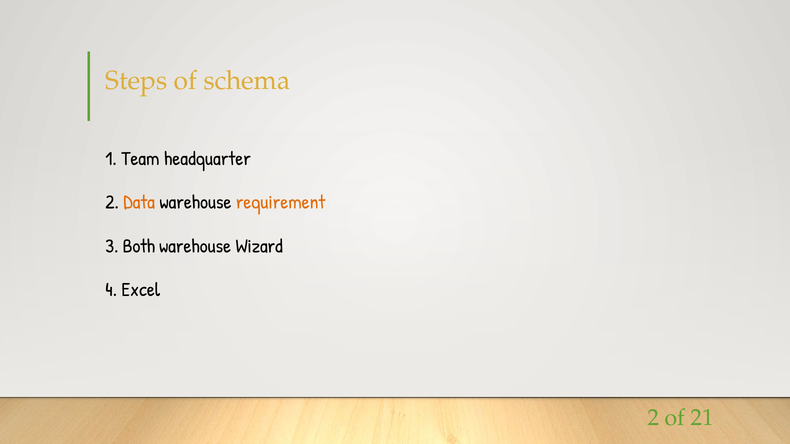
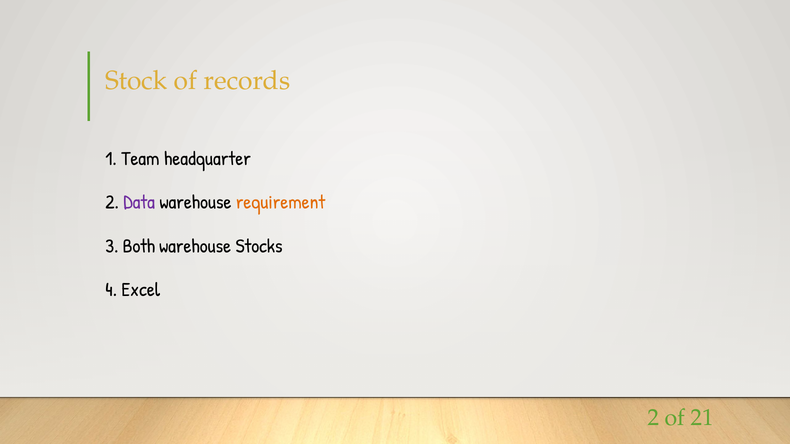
Steps: Steps -> Stock (136, 80)
schema: schema -> records (247, 80)
Data colour: orange -> purple (139, 202)
Wizard: Wizard -> Stocks (259, 246)
